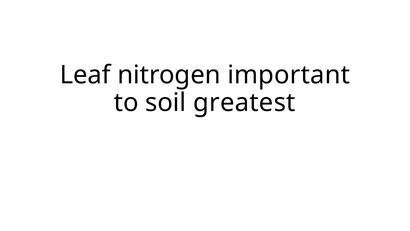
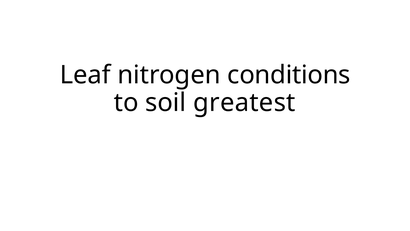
important: important -> conditions (289, 75)
